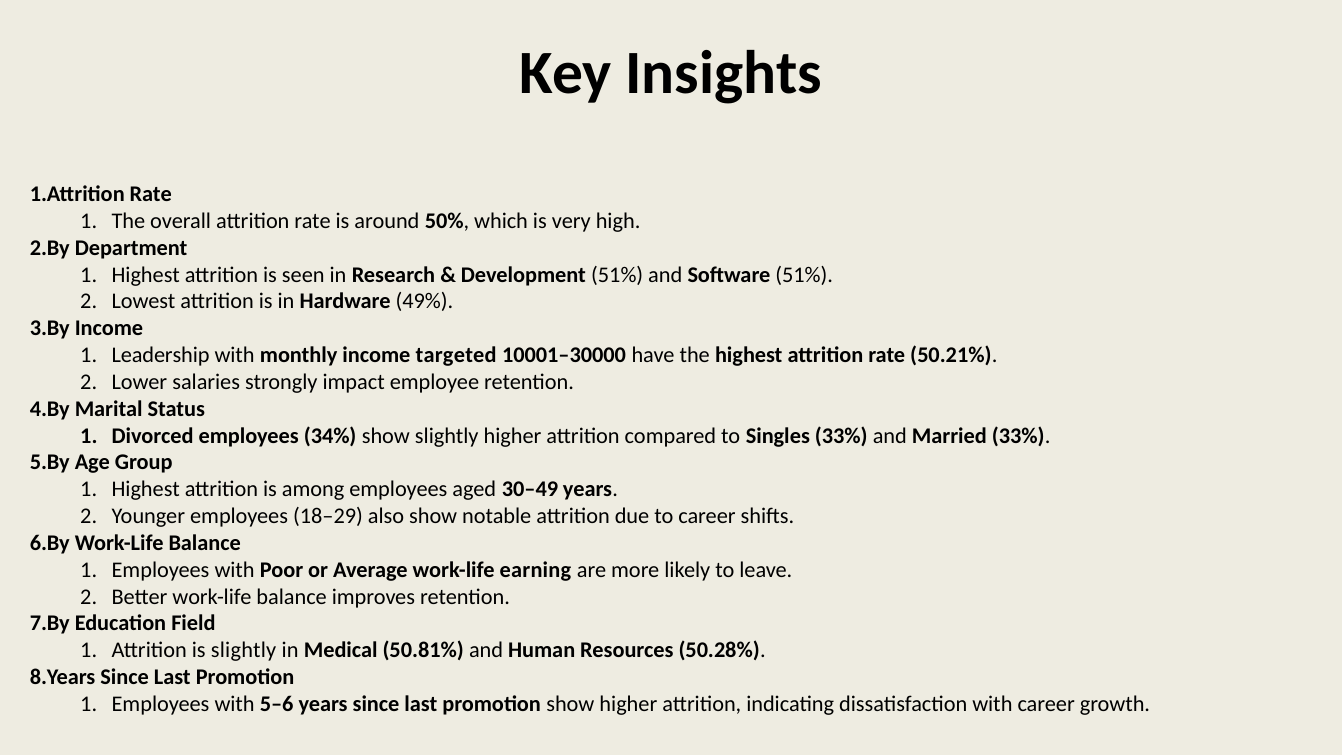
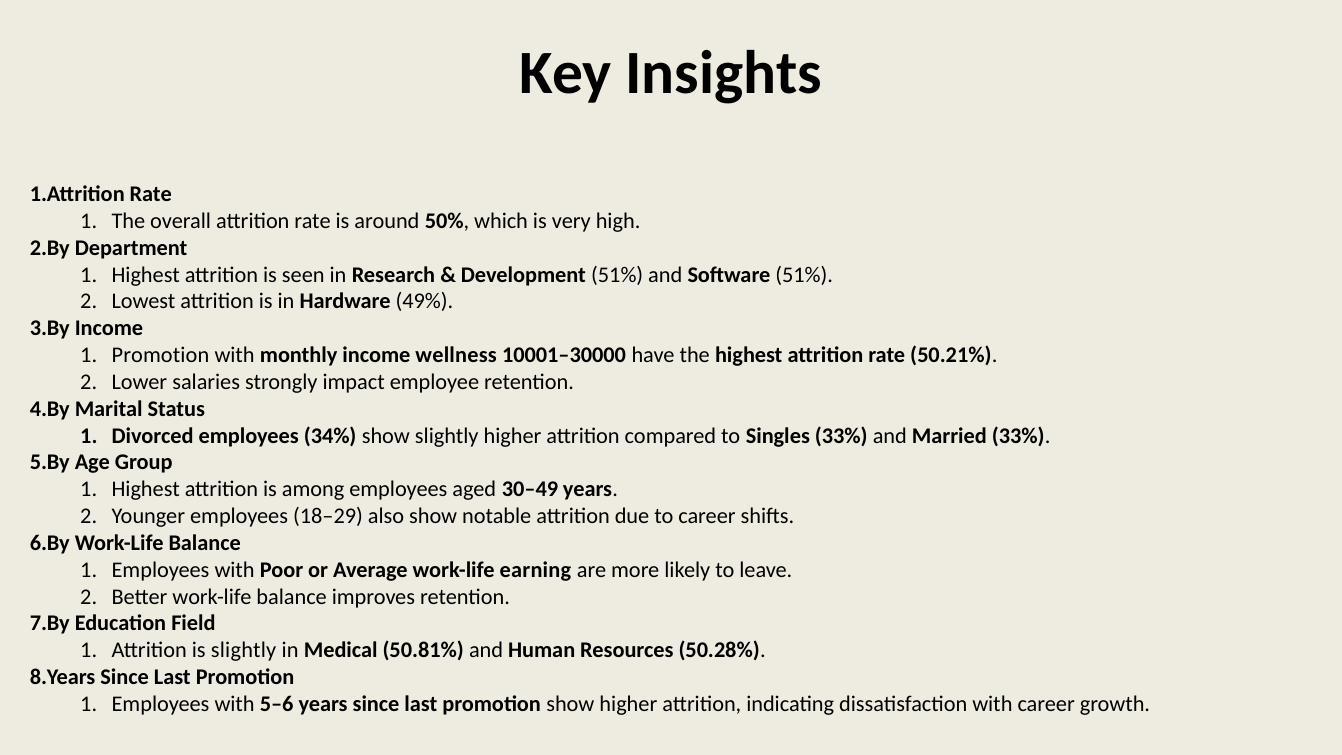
Leadership: Leadership -> Promotion (160, 355)
targeted: targeted -> wellness (456, 355)
